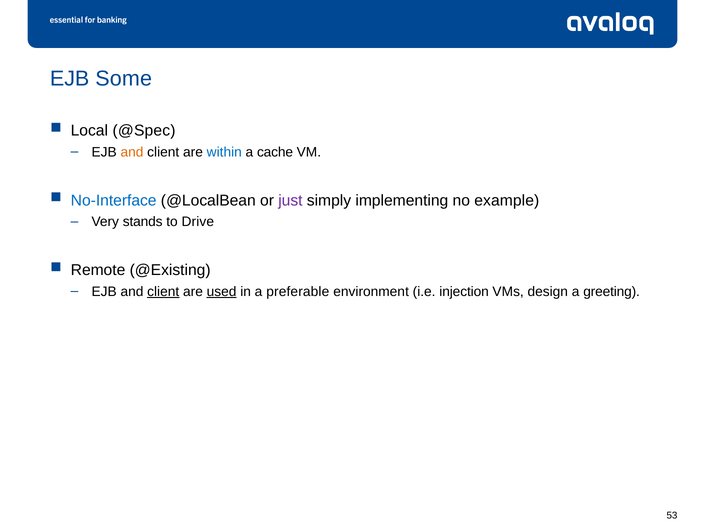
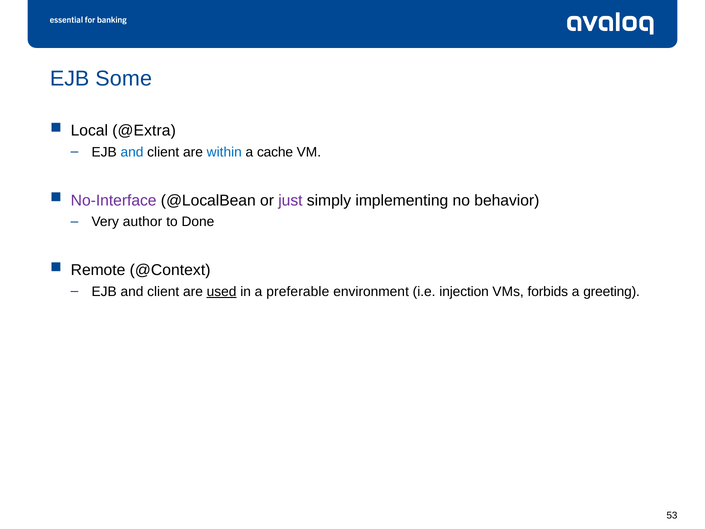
@Spec: @Spec -> @Extra (144, 131)
and colour: orange -> blue (132, 152)
No-Interface colour: blue -> purple (114, 200)
example: example -> behavior (507, 200)
stands: stands -> author (143, 222)
Drive: Drive -> Done (198, 222)
@Existing: @Existing -> @Context (170, 270)
client underline: present -> none (163, 291)
design: design -> forbids (548, 291)
